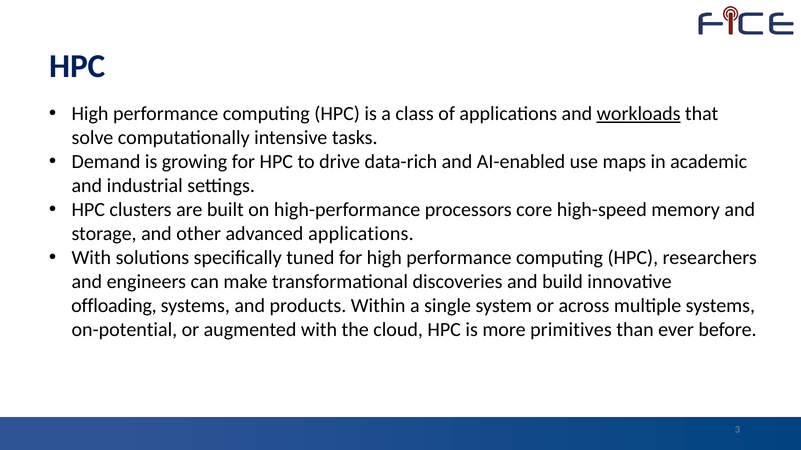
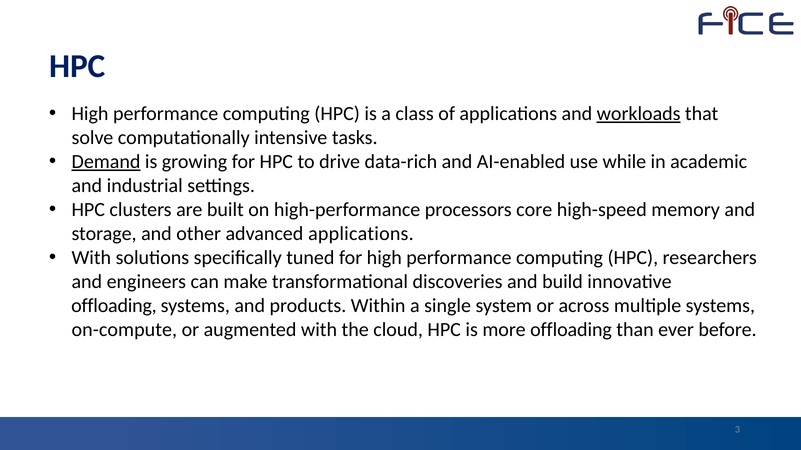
Demand underline: none -> present (106, 162)
maps: maps -> while (624, 162)
on-potential: on-potential -> on-compute (124, 330)
more primitives: primitives -> offloading (571, 330)
